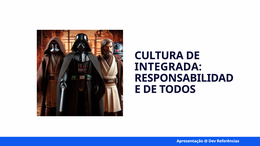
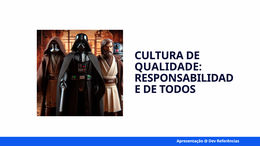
INTEGRADA: INTEGRADA -> QUALIDADE (168, 67)
